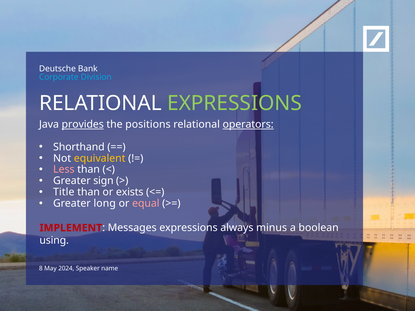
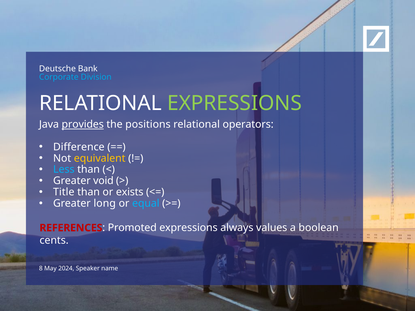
operators underline: present -> none (248, 124)
Shorthand: Shorthand -> Difference (79, 147)
Less colour: pink -> light blue (64, 170)
sign: sign -> void (103, 181)
equal colour: pink -> light blue (146, 203)
IMPLEMENT: IMPLEMENT -> REFERENCES (71, 228)
Messages: Messages -> Promoted (132, 228)
minus: minus -> values (272, 228)
using: using -> cents (54, 241)
